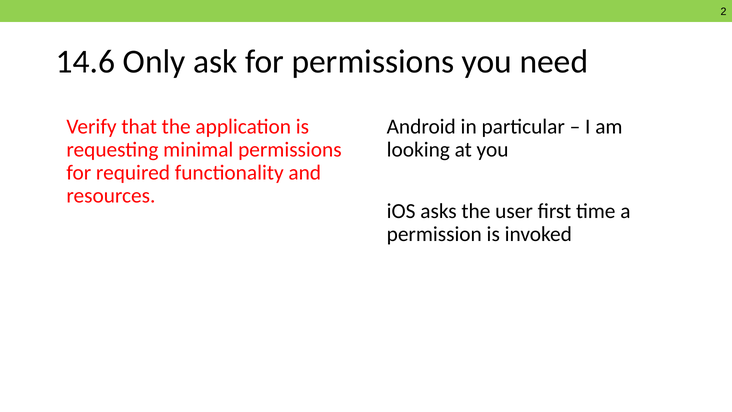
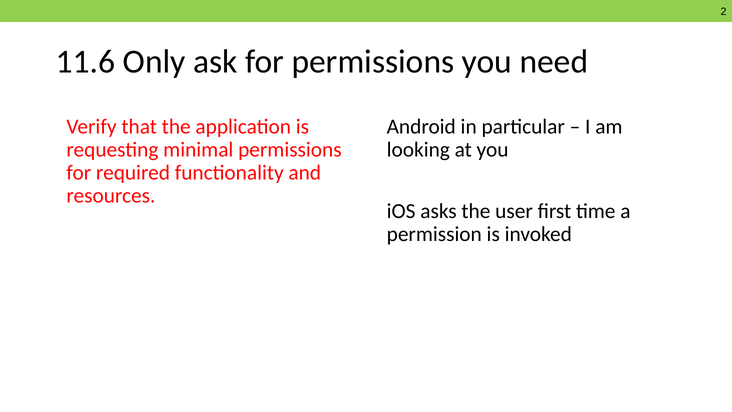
14.6: 14.6 -> 11.6 (85, 61)
